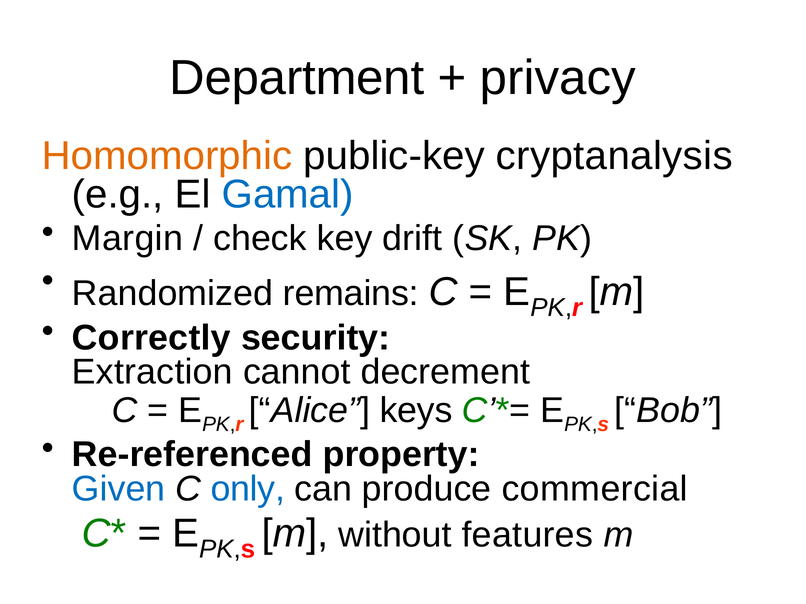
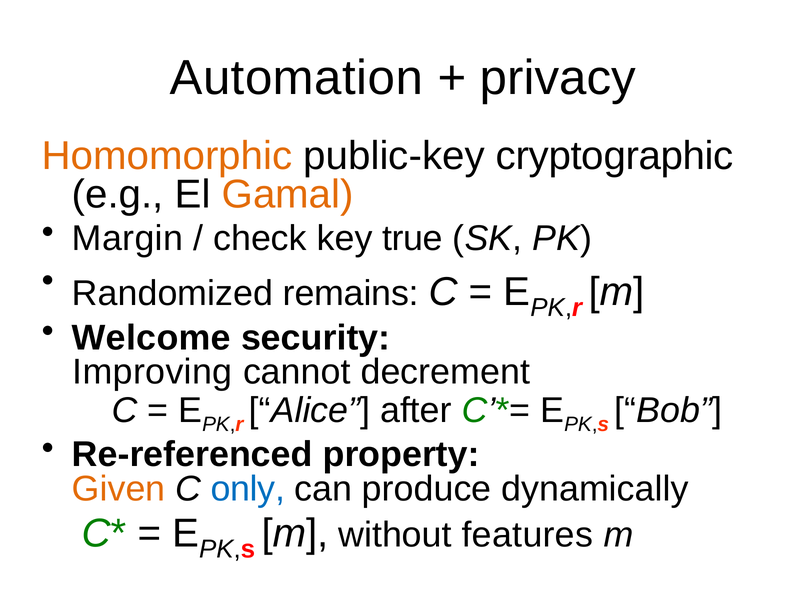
Department: Department -> Automation (296, 78)
cryptanalysis: cryptanalysis -> cryptographic (615, 156)
Gamal colour: blue -> orange (288, 195)
drift: drift -> true (413, 239)
Correctly: Correctly -> Welcome (151, 338)
Extraction: Extraction -> Improving (152, 372)
keys: keys -> after (416, 411)
Given colour: blue -> orange (119, 489)
commercial: commercial -> dynamically (595, 489)
